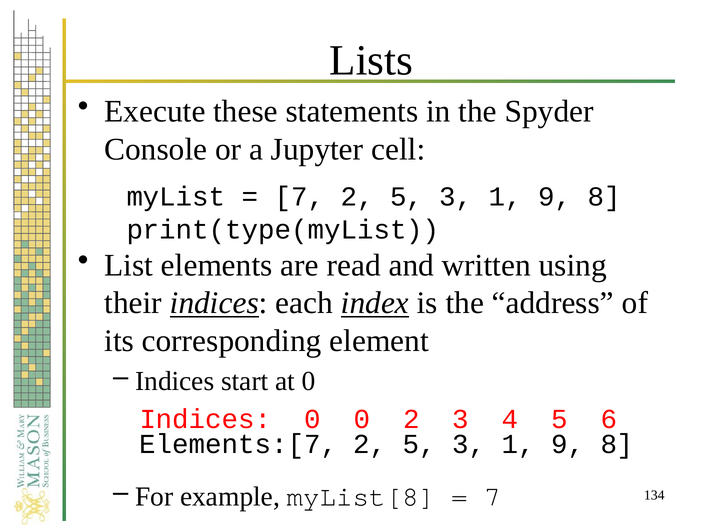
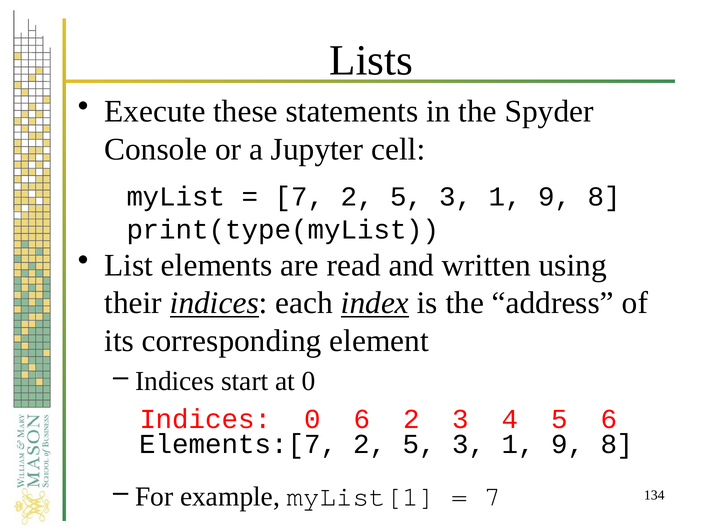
0 0: 0 -> 6 (362, 419)
myList[8: myList[8 -> myList[1 (361, 497)
